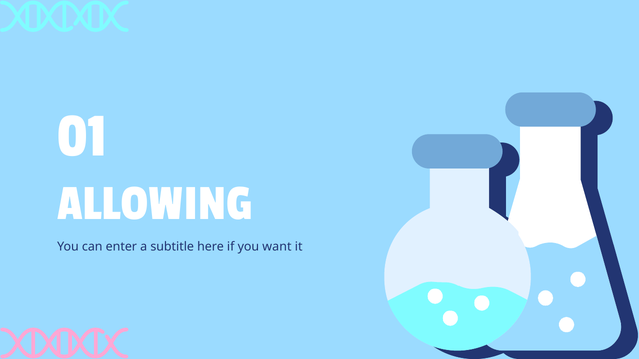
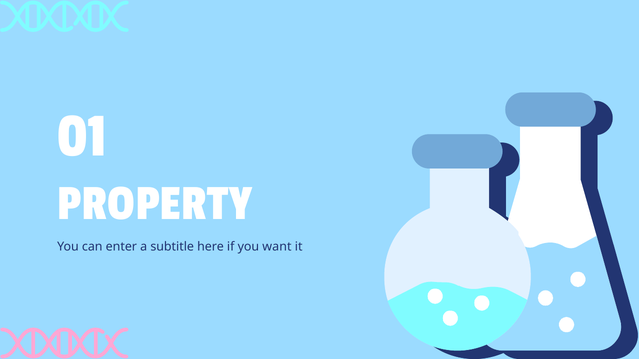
ALLOWING: ALLOWING -> PROPERTY (155, 202)
